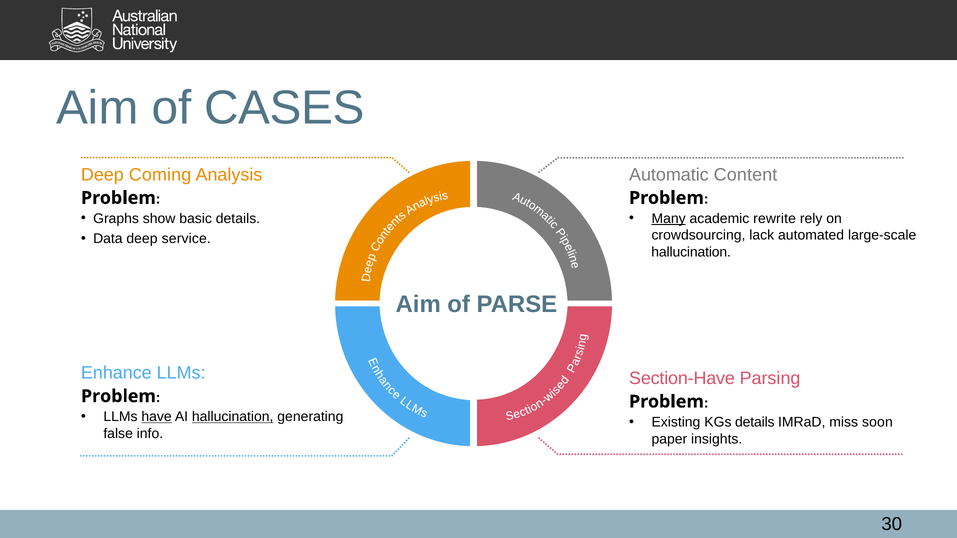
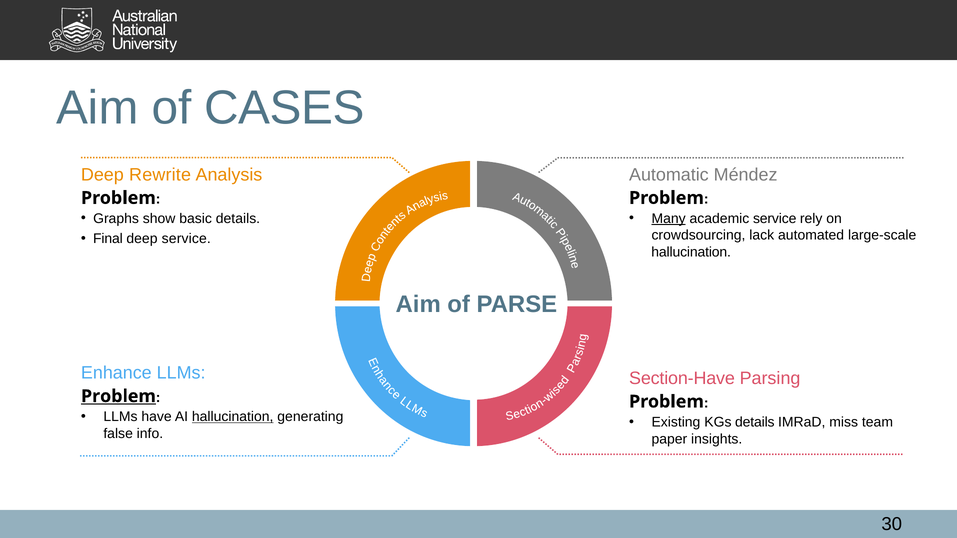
Coming: Coming -> Rewrite (160, 175)
Content: Content -> Méndez (746, 175)
academic rewrite: rewrite -> service (775, 219)
Data: Data -> Final (108, 239)
Problem underline: none -> present (118, 396)
have underline: present -> none (157, 417)
soon: soon -> team (877, 422)
